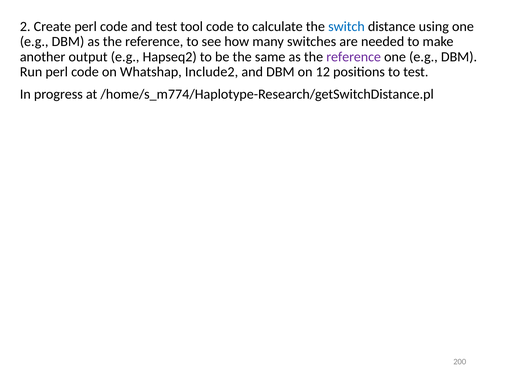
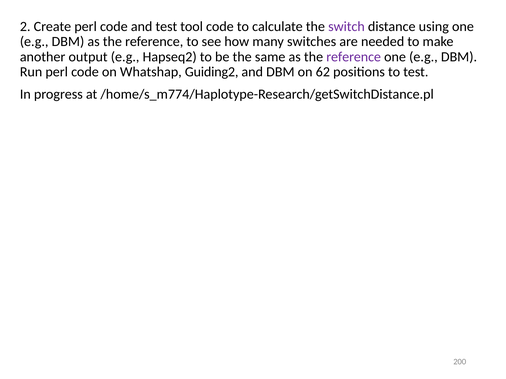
switch colour: blue -> purple (346, 26)
Include2: Include2 -> Guiding2 (212, 72)
12: 12 -> 62 (323, 72)
